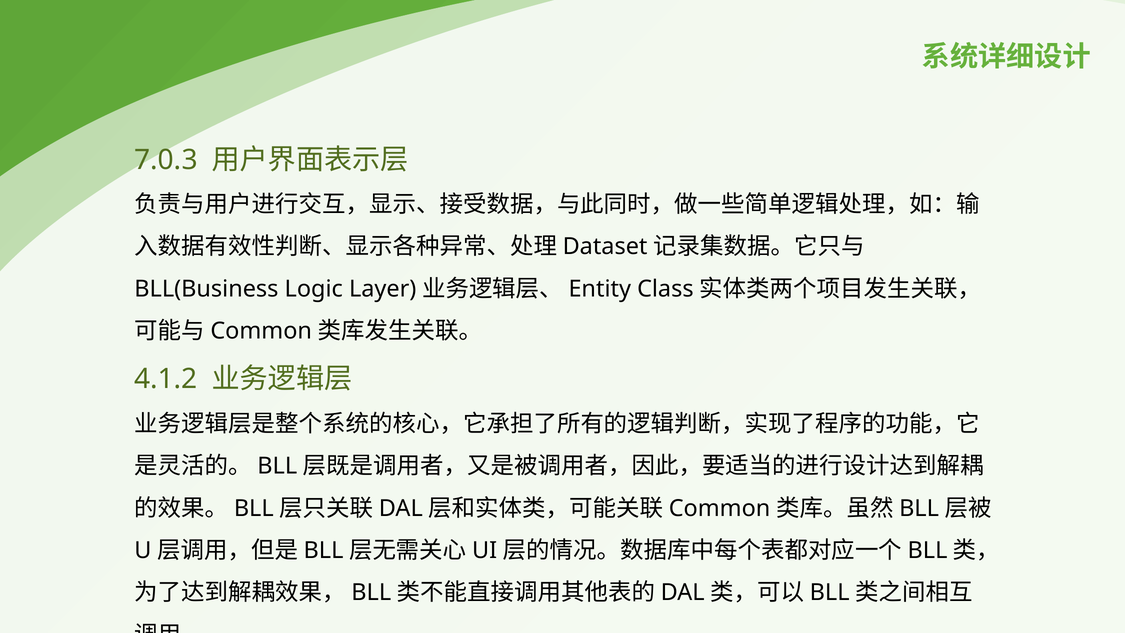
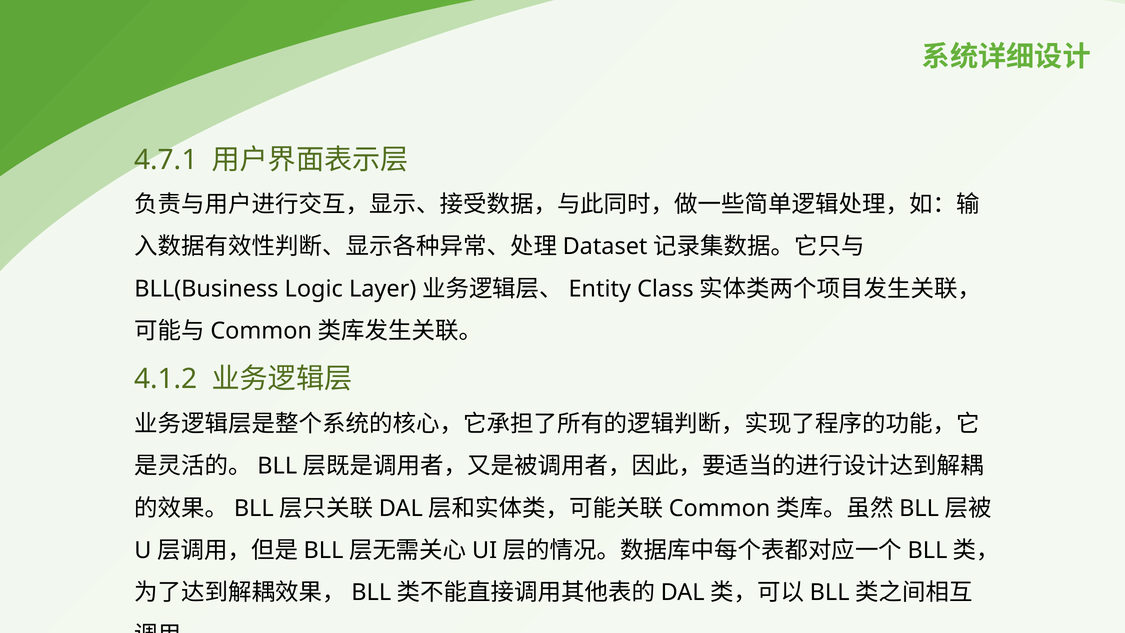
7.0.3: 7.0.3 -> 4.7.1 (166, 160)
